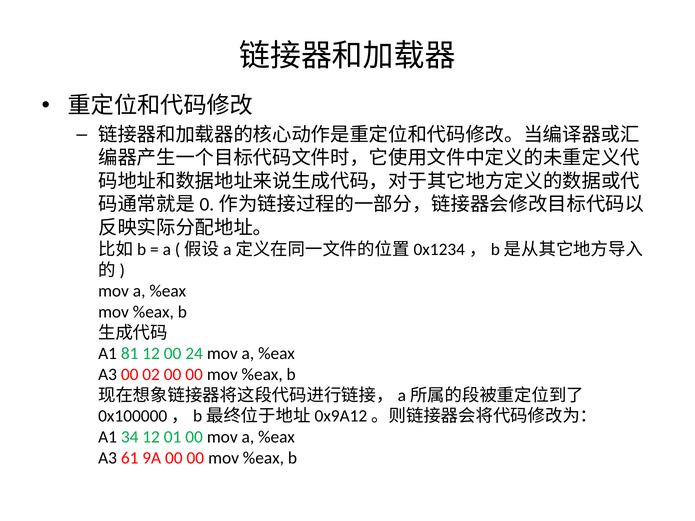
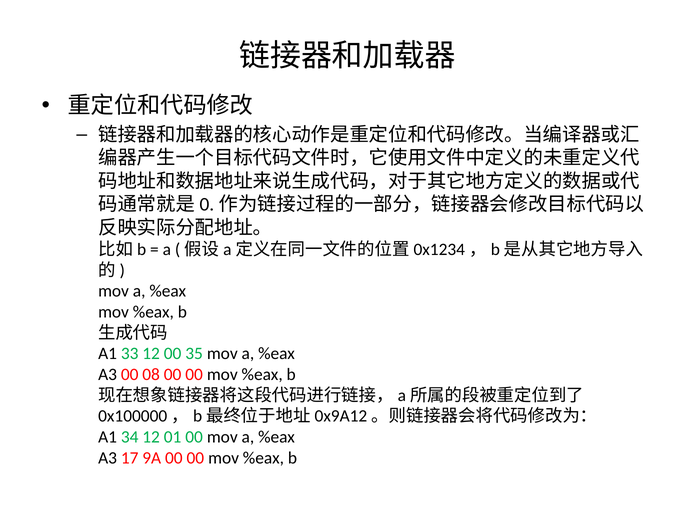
81: 81 -> 33 (130, 354)
24: 24 -> 35 (194, 354)
02: 02 -> 08 (151, 375)
61: 61 -> 17 (130, 458)
